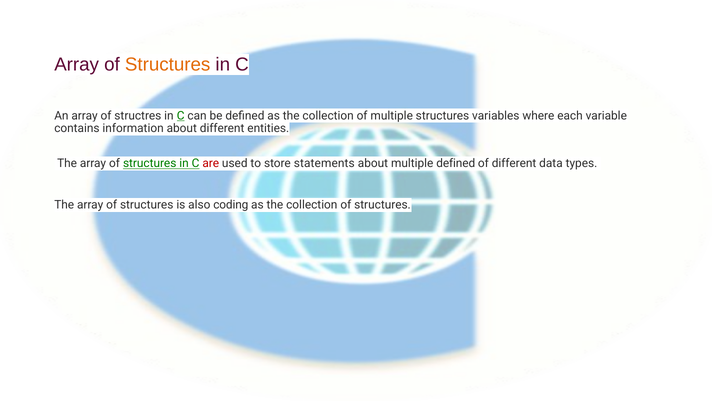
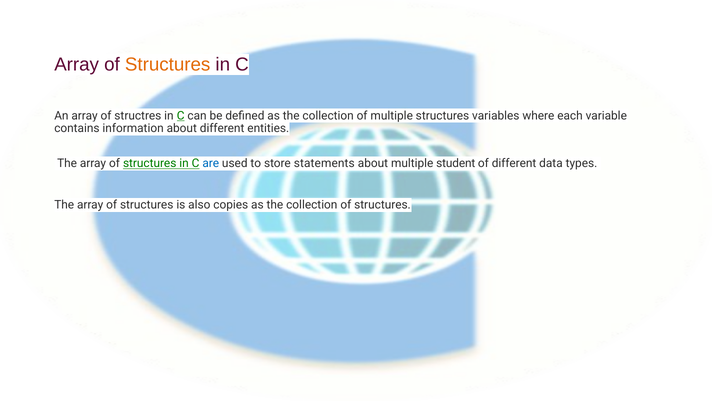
are colour: red -> blue (211, 163)
multiple defined: defined -> student (456, 163)
coding: coding -> copies (231, 205)
